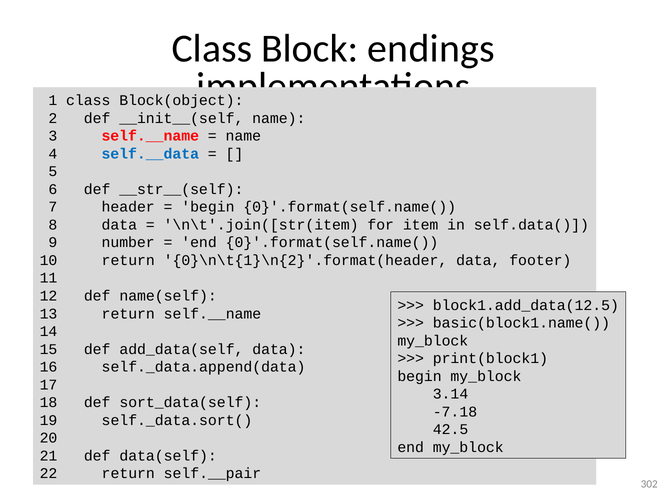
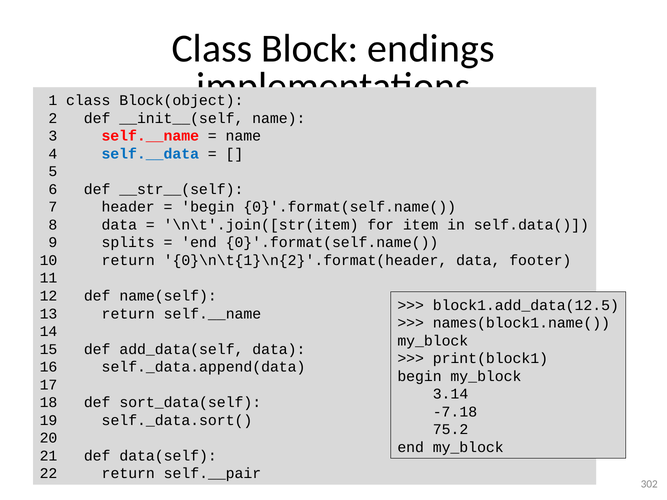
number: number -> splits (128, 243)
basic(block1.name(: basic(block1.name( -> names(block1.name( (521, 323)
42.5: 42.5 -> 75.2 (451, 430)
